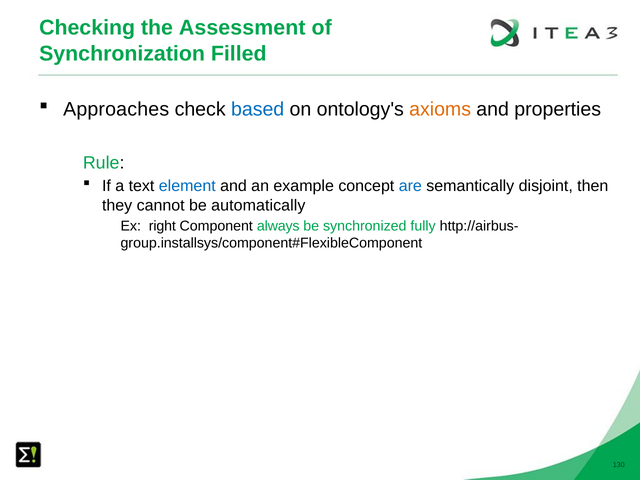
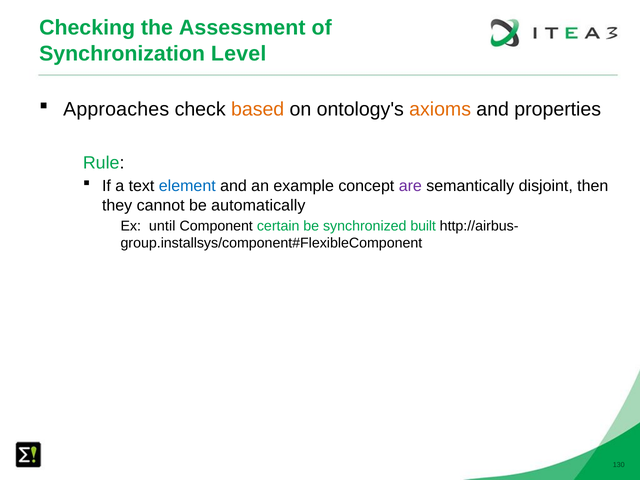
Filled: Filled -> Level (239, 54)
based colour: blue -> orange (258, 110)
are colour: blue -> purple (410, 186)
right: right -> until (162, 226)
always: always -> certain (278, 226)
fully: fully -> built (423, 226)
